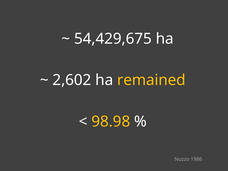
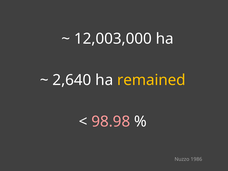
54,429,675: 54,429,675 -> 12,003,000 (113, 39)
2,602: 2,602 -> 2,640 (72, 80)
98.98 colour: yellow -> pink (111, 122)
